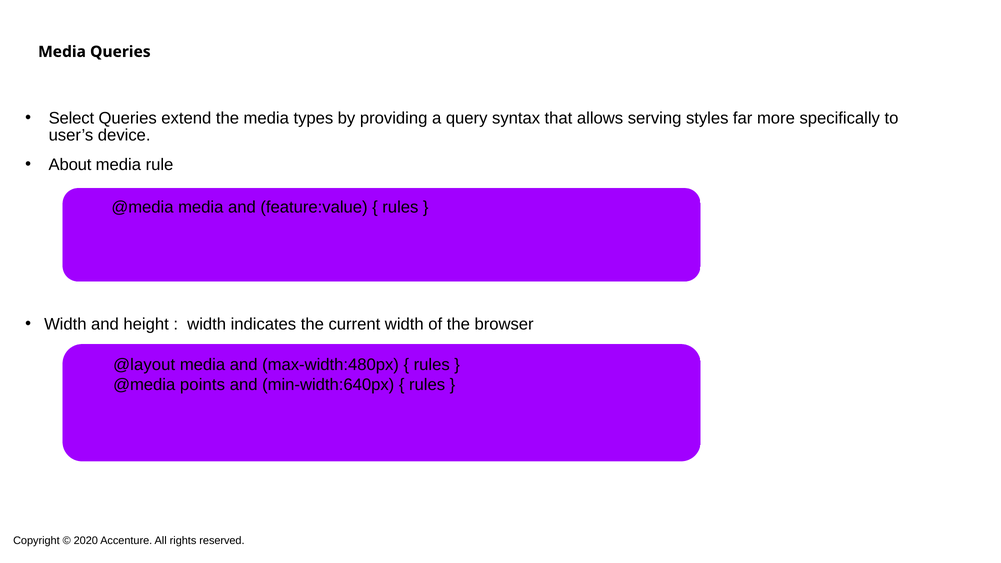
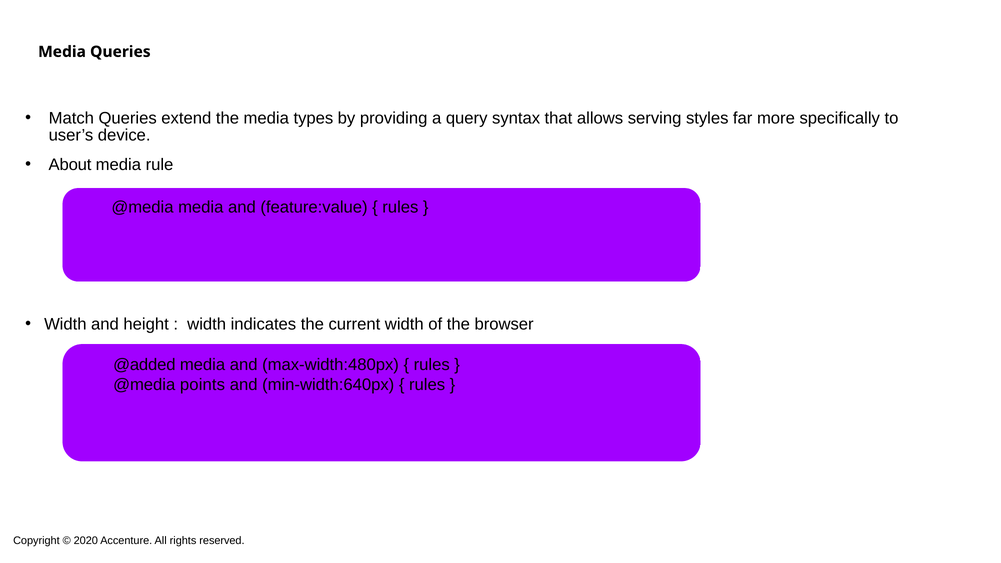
Select: Select -> Match (71, 118)
@layout: @layout -> @added (144, 365)
